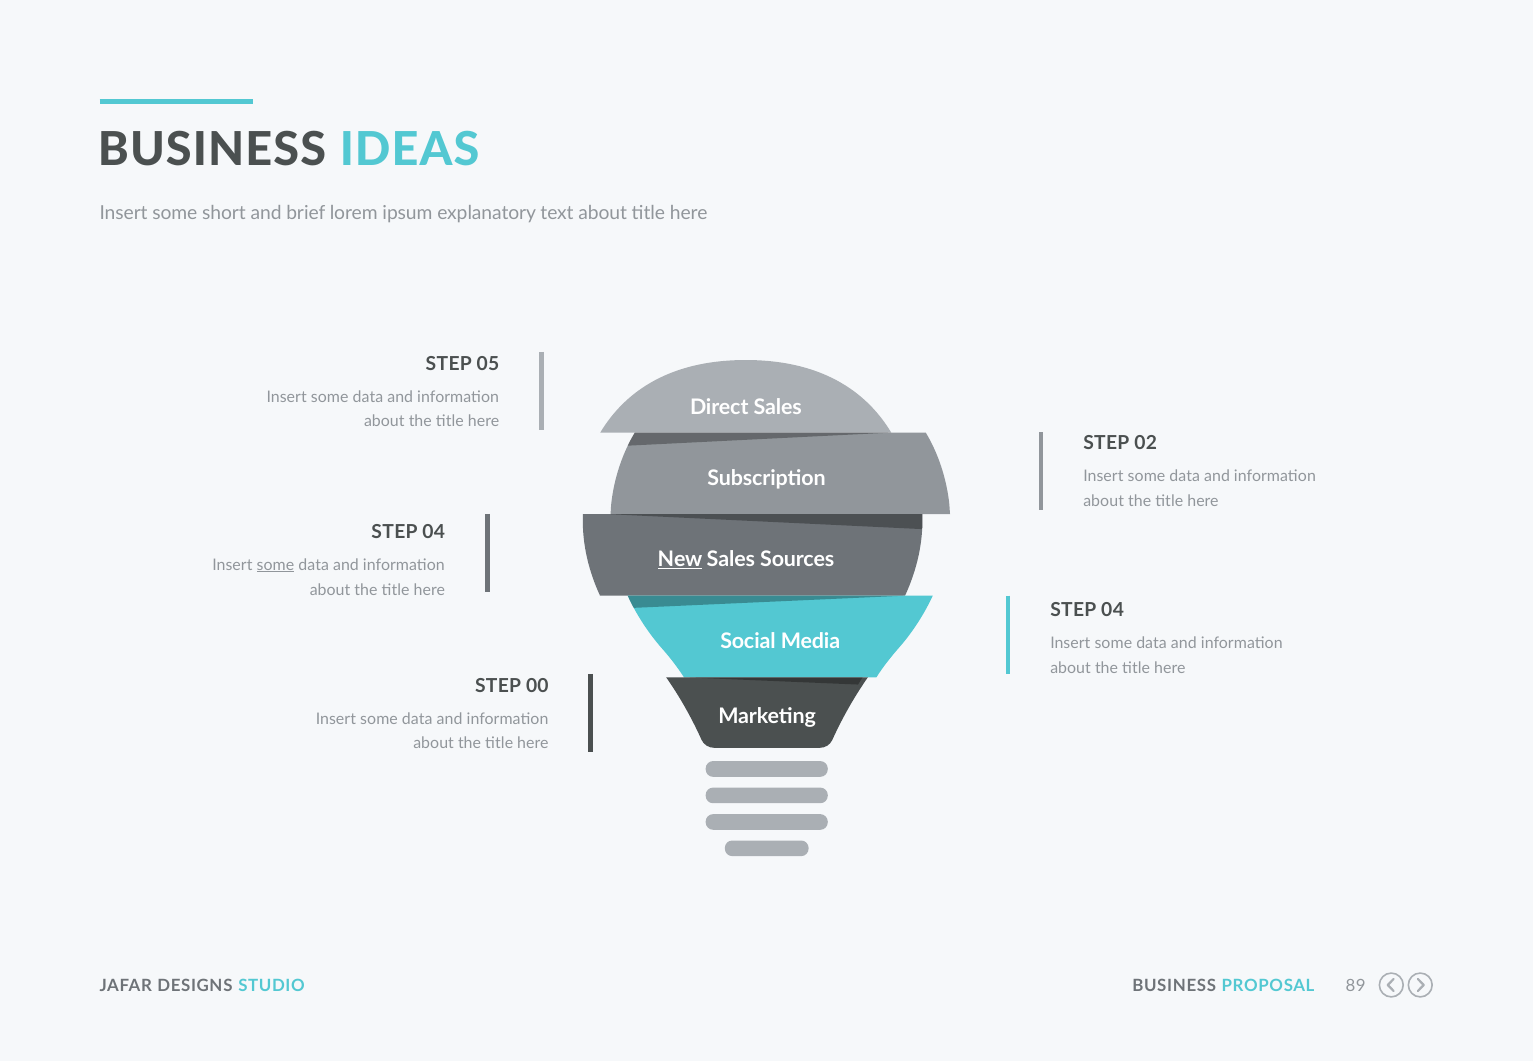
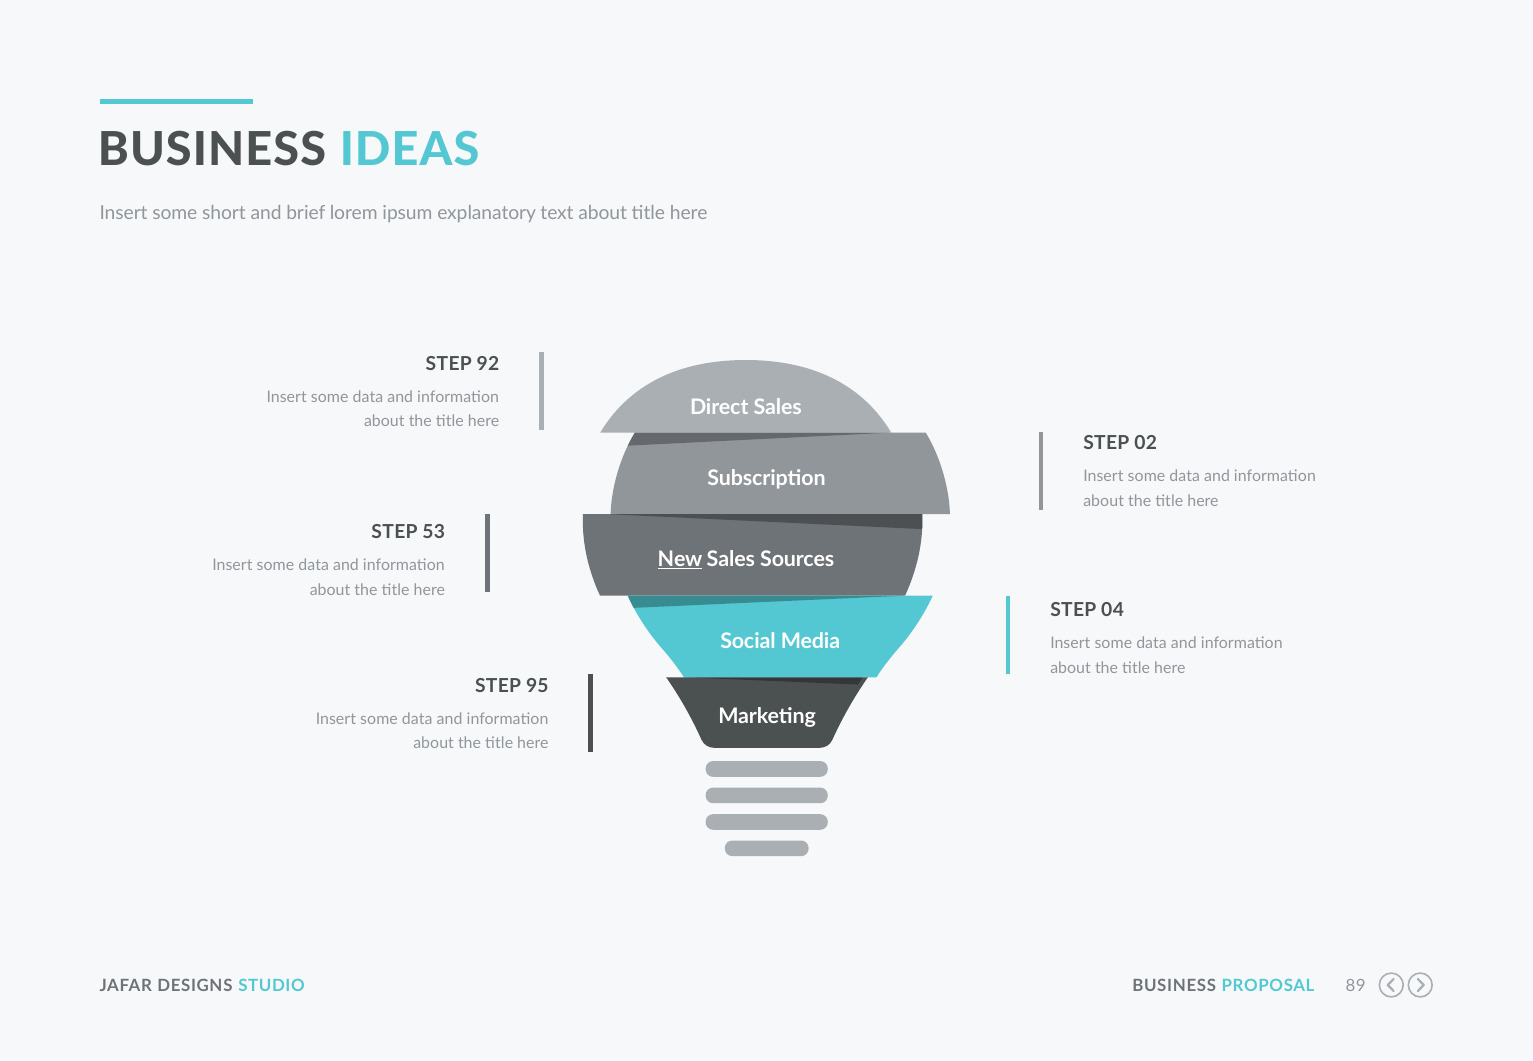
05: 05 -> 92 (488, 364)
04: 04 -> 53 (434, 532)
some underline: present -> none (275, 565)
00: 00 -> 95 (537, 686)
